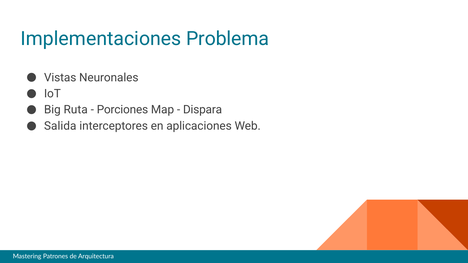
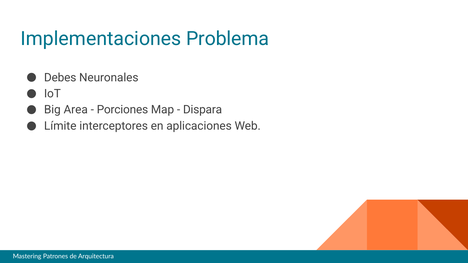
Vistas: Vistas -> Debes (60, 78)
Ruta: Ruta -> Area (76, 110)
Salida: Salida -> Límite (60, 126)
